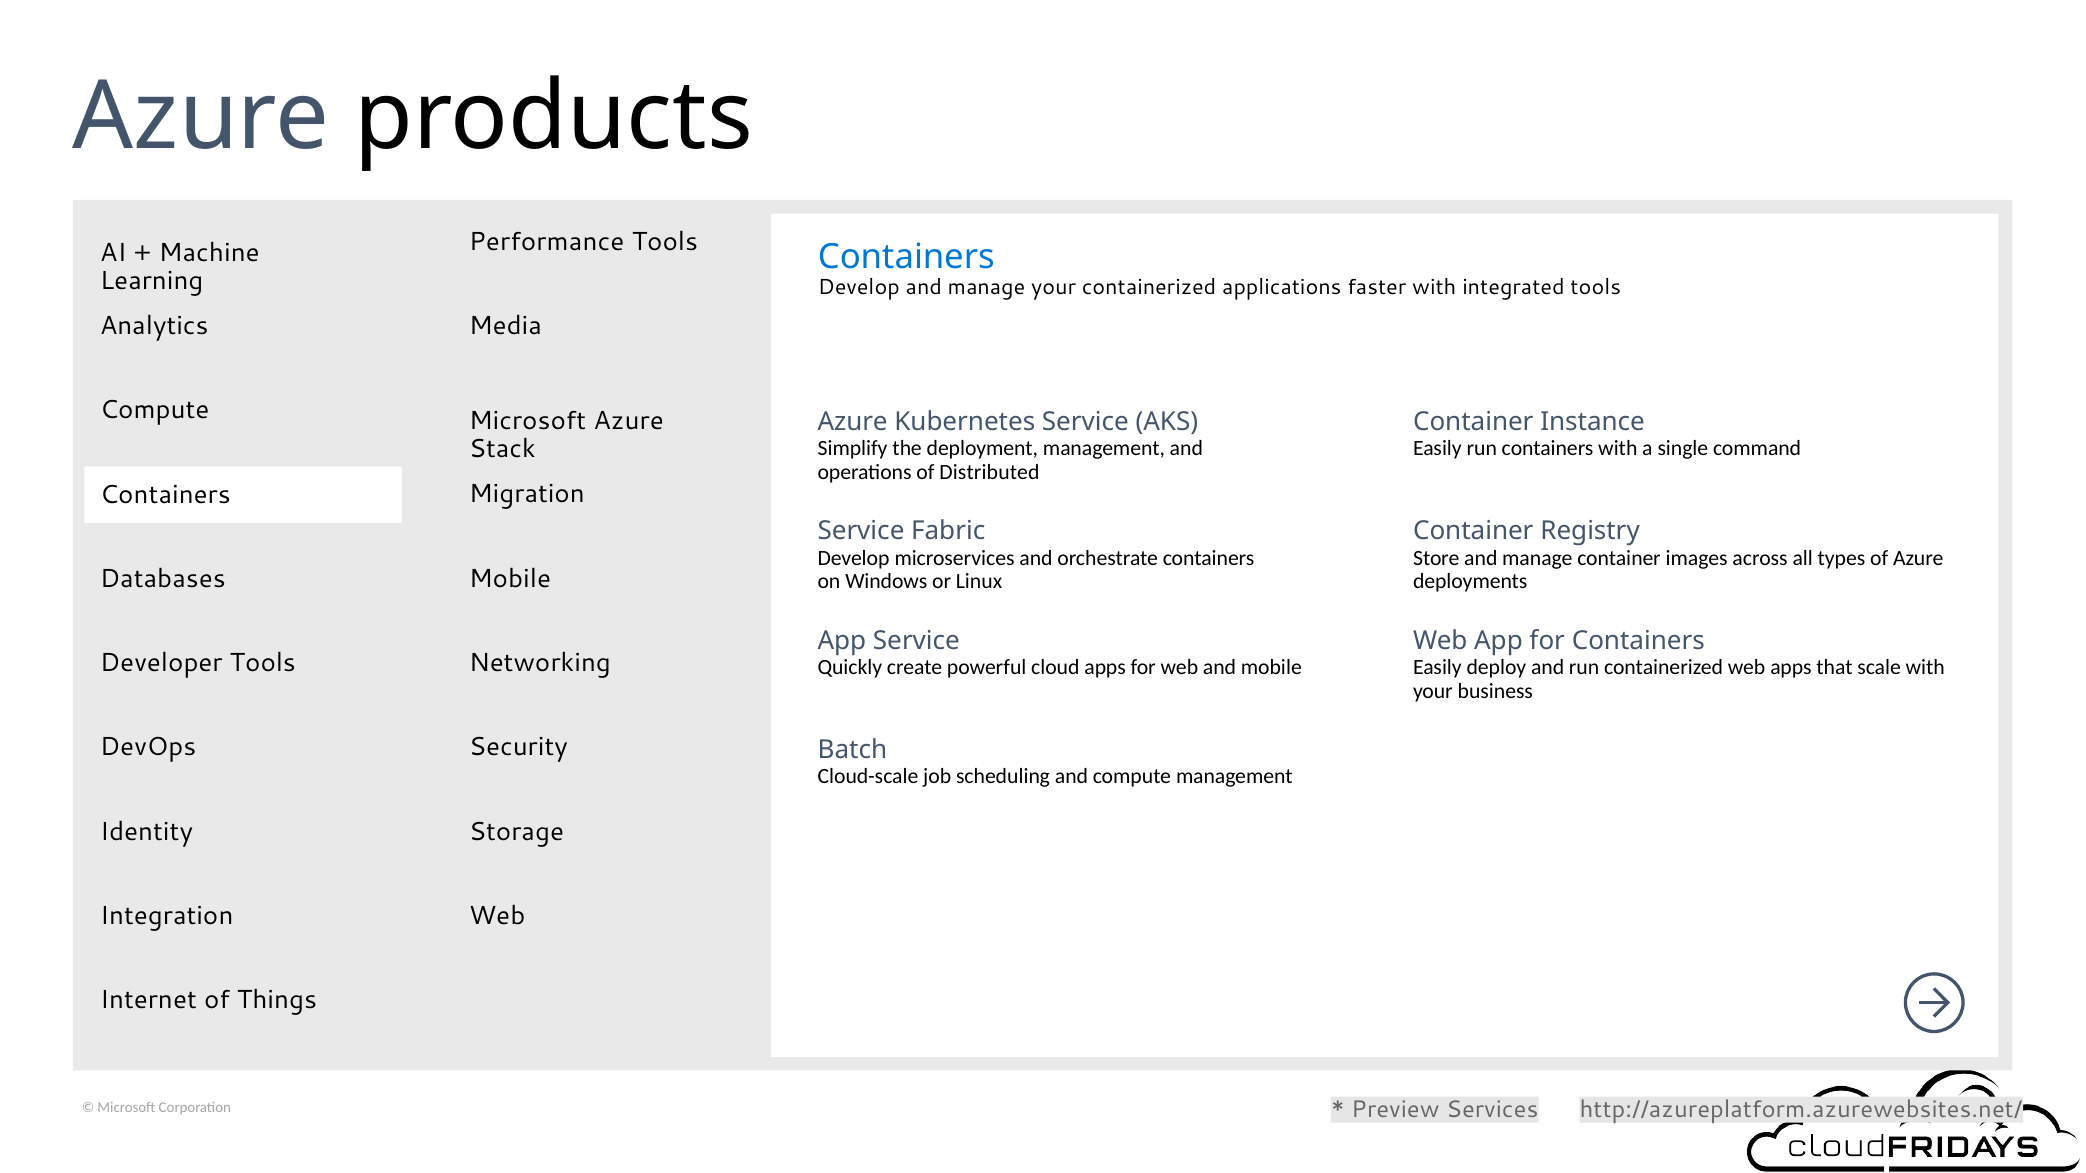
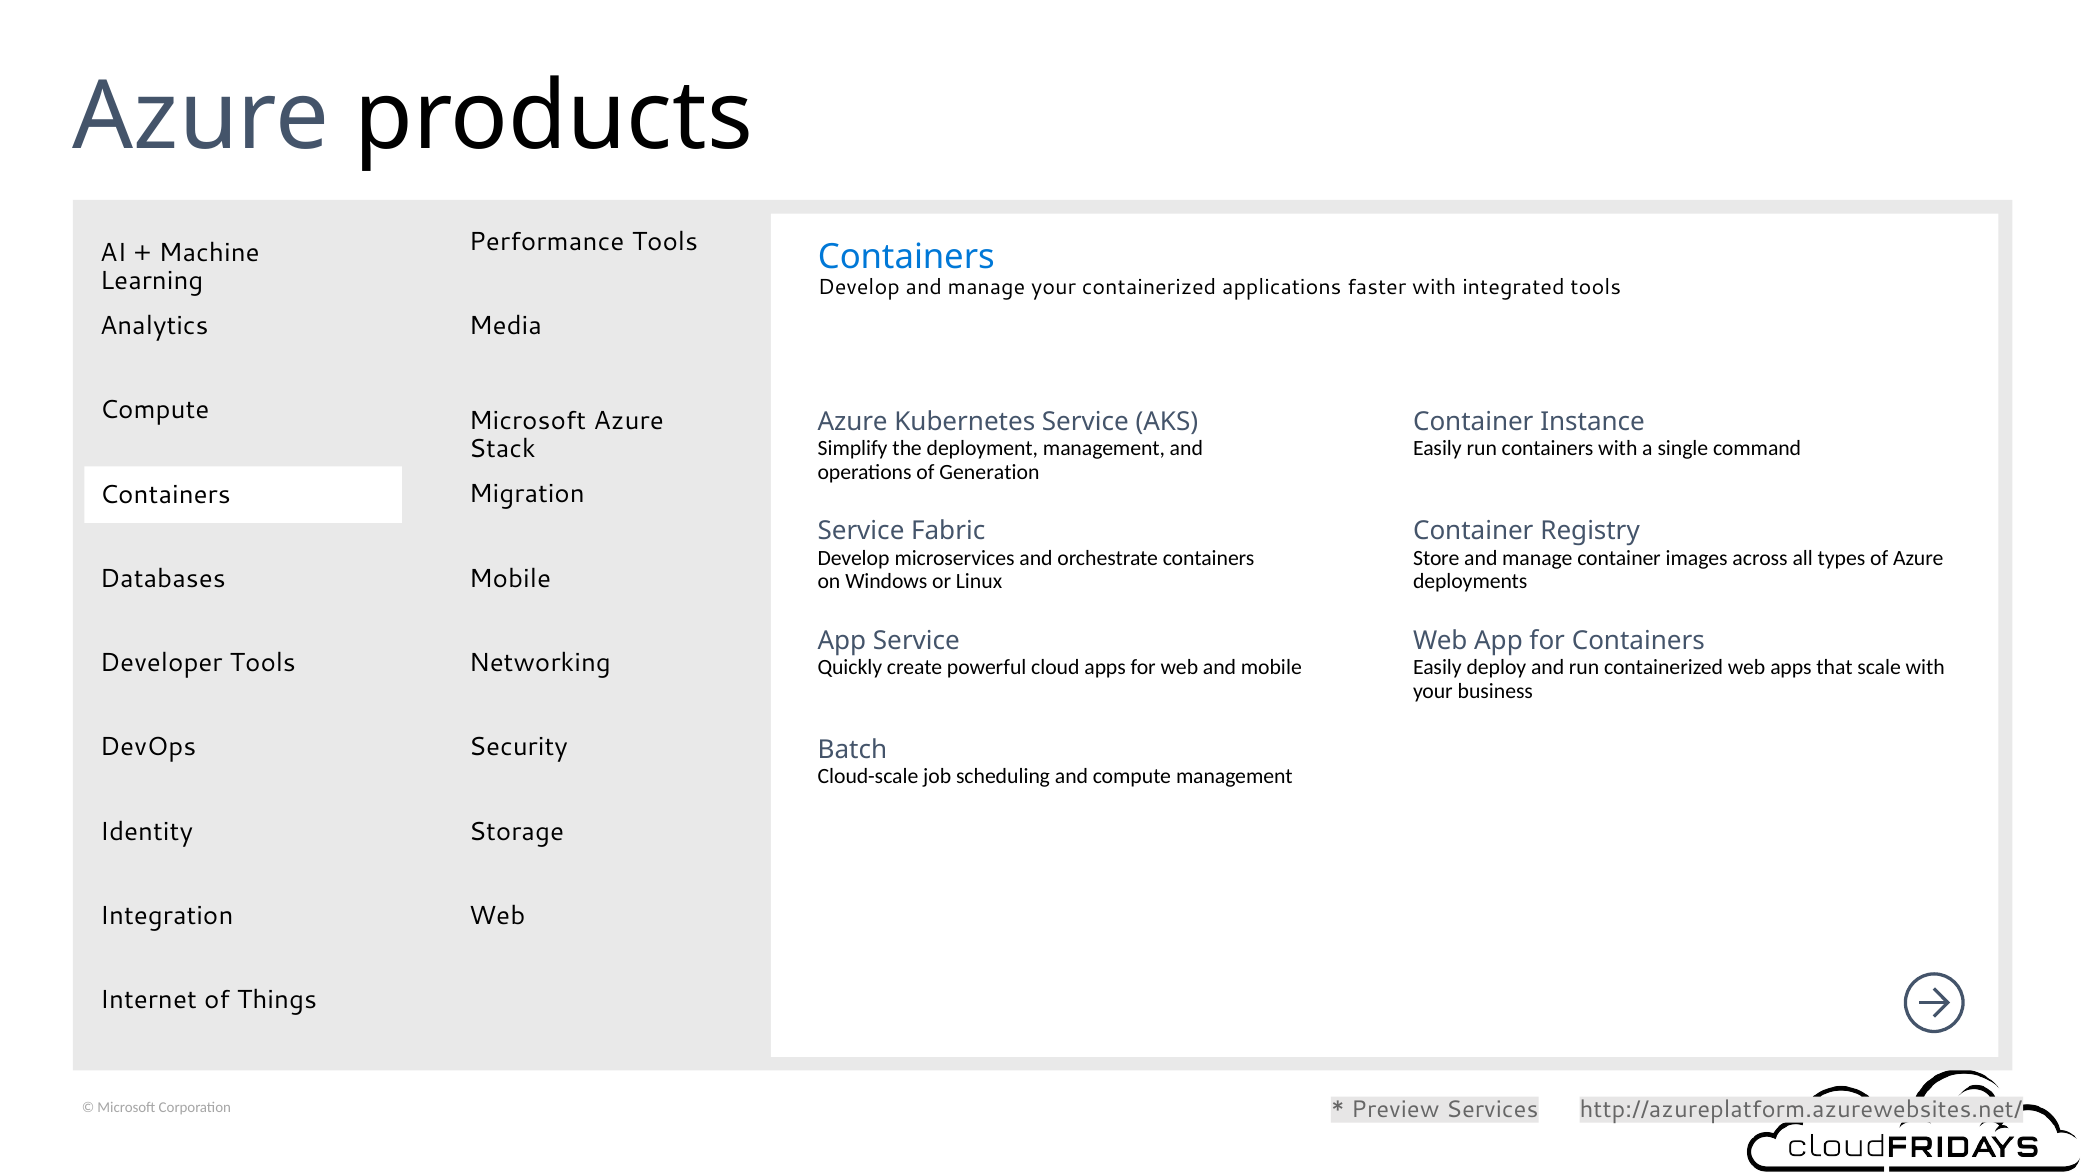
Distributed: Distributed -> Generation (989, 473)
